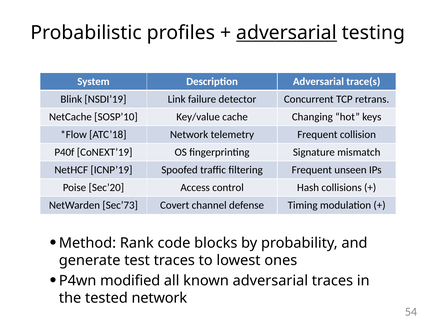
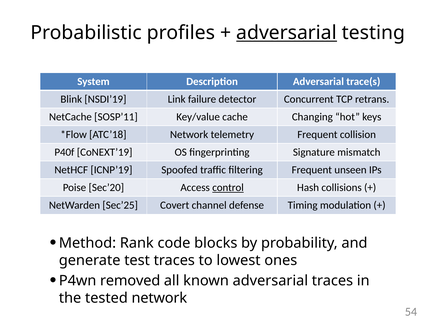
SOSP’10: SOSP’10 -> SOSP’11 (116, 117)
control underline: none -> present (228, 188)
Sec’73: Sec’73 -> Sec’25 (120, 205)
modified: modified -> removed (130, 281)
